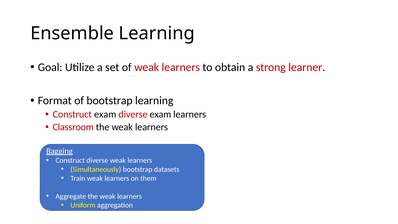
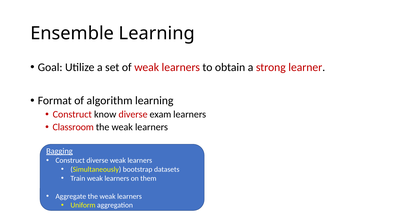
of bootstrap: bootstrap -> algorithm (110, 101)
Construct exam: exam -> know (105, 114)
